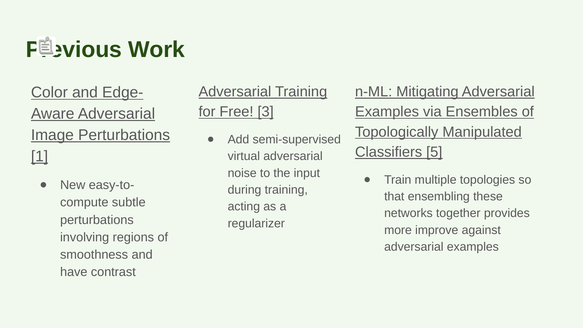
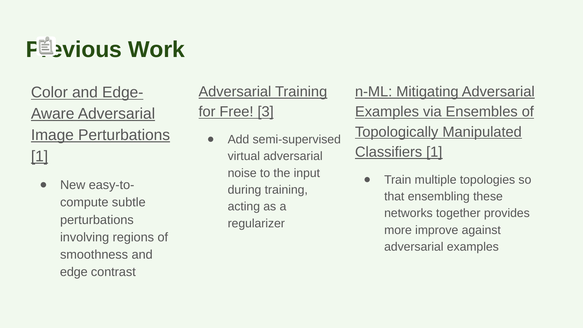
Classifiers 5: 5 -> 1 (434, 152)
have: have -> edge (74, 272)
